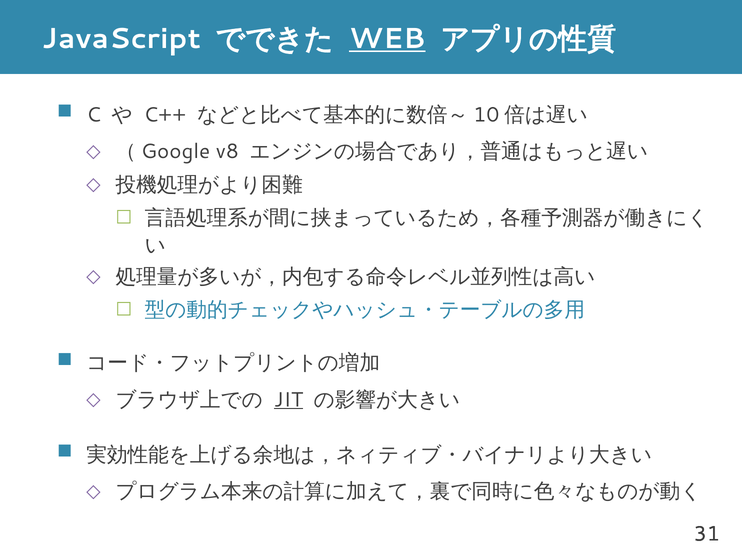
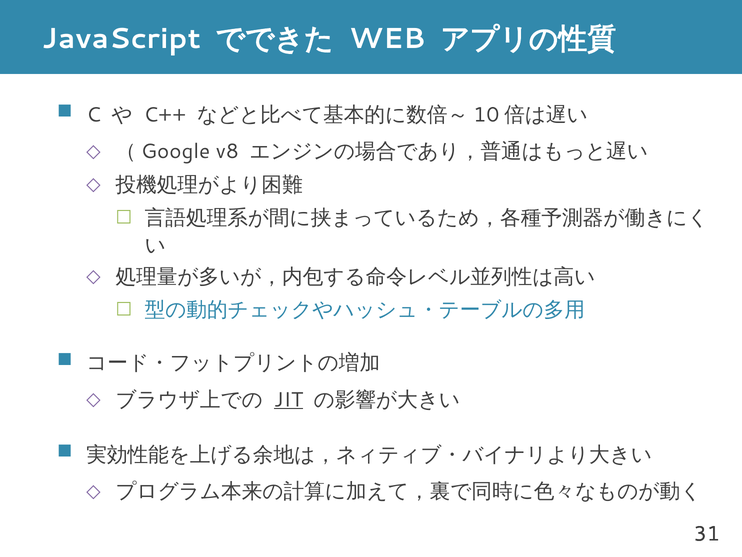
WEB underline: present -> none (387, 39)
